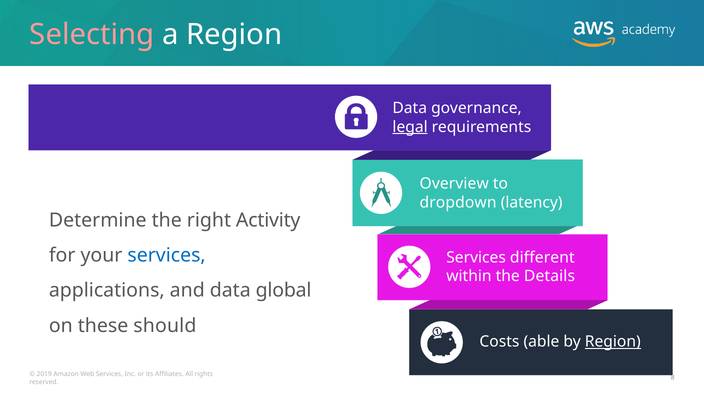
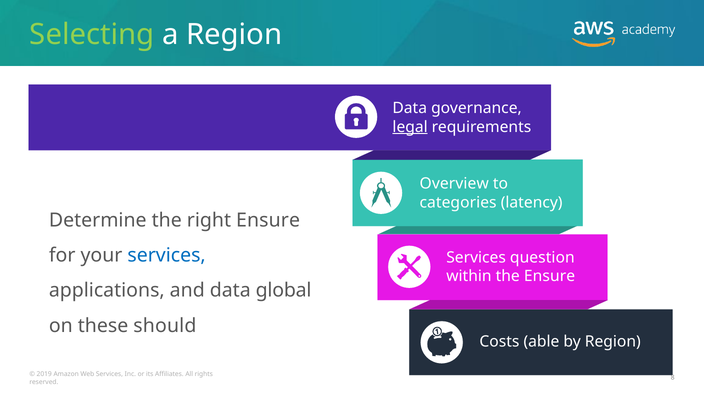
Selecting colour: pink -> light green (92, 35)
dropdown: dropdown -> categories (458, 203)
right Activity: Activity -> Ensure (268, 220)
different: different -> question (542, 257)
the Details: Details -> Ensure (550, 276)
Region underline: present -> none (613, 342)
